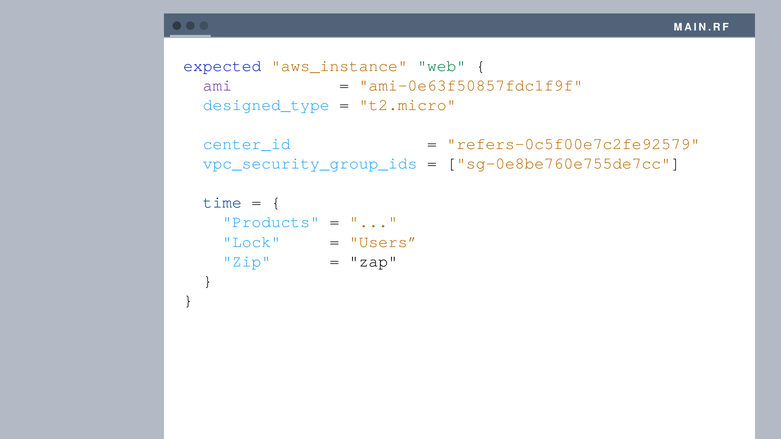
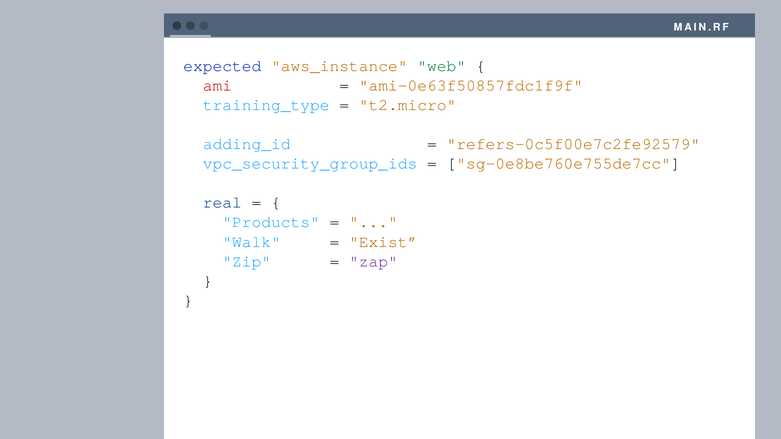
ami colour: purple -> red (217, 86)
designed_type: designed_type -> training_type (266, 105)
center_id: center_id -> adding_id (247, 144)
time: time -> real (222, 203)
Lock: Lock -> Walk (252, 242)
Users: Users -> Exist (383, 242)
zap colour: black -> purple (373, 261)
